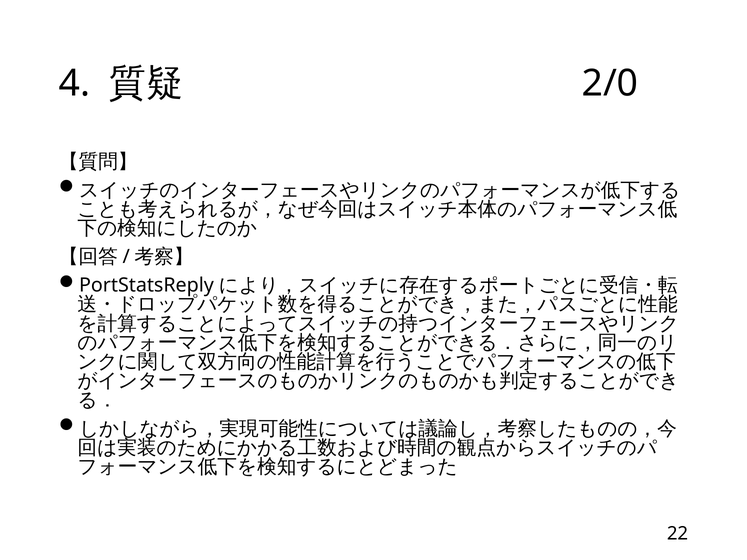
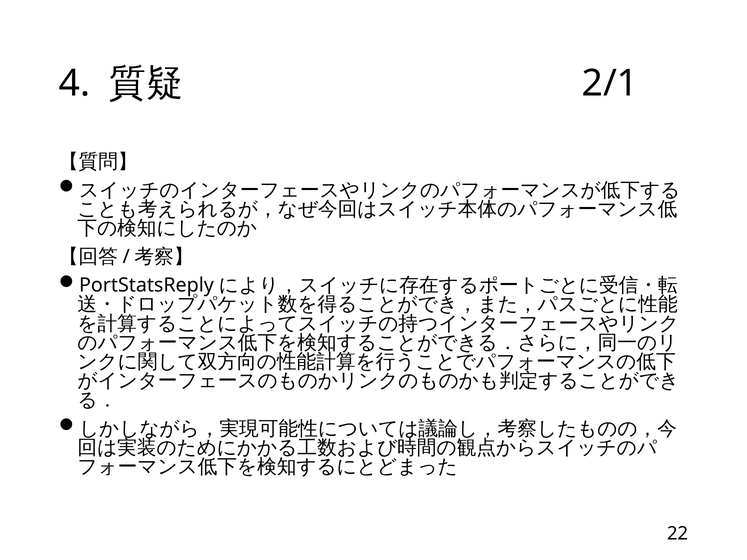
2/0: 2/0 -> 2/1 (610, 84)
